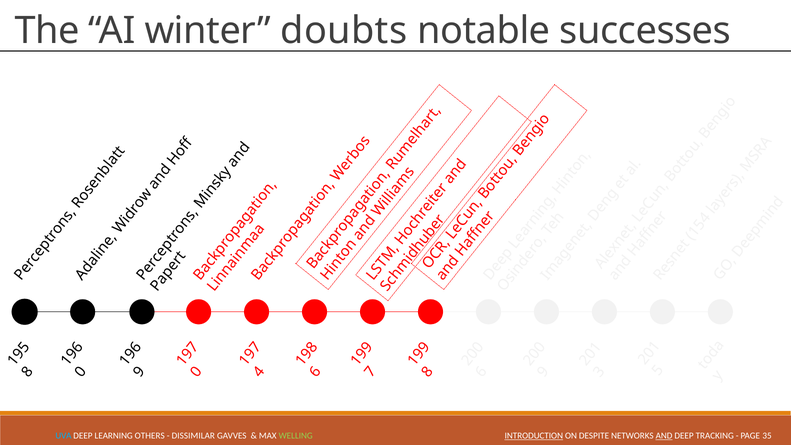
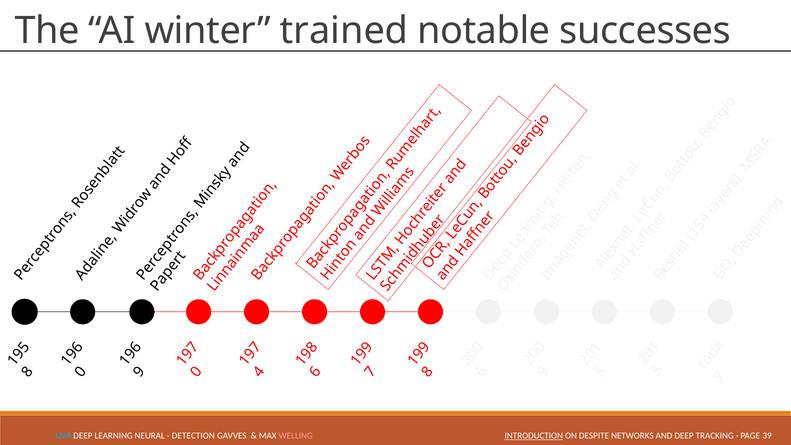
doubts: doubts -> trained (344, 31)
OTHERS: OTHERS -> NEURAL (150, 436)
DISSIMILAR: DISSIMILAR -> DETECTION (193, 436)
WELLING colour: light green -> pink (296, 436)
AND underline: present -> none (664, 436)
35: 35 -> 39 (767, 436)
